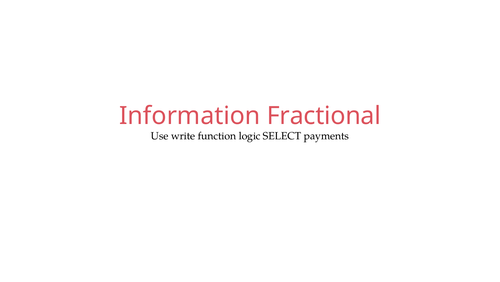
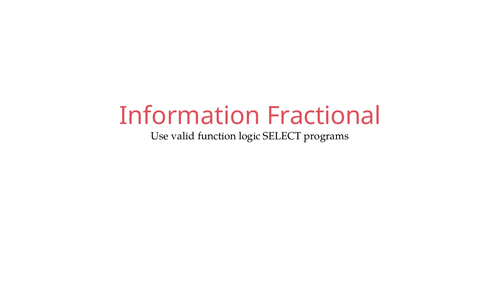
write: write -> valid (183, 136)
payments: payments -> programs (326, 136)
